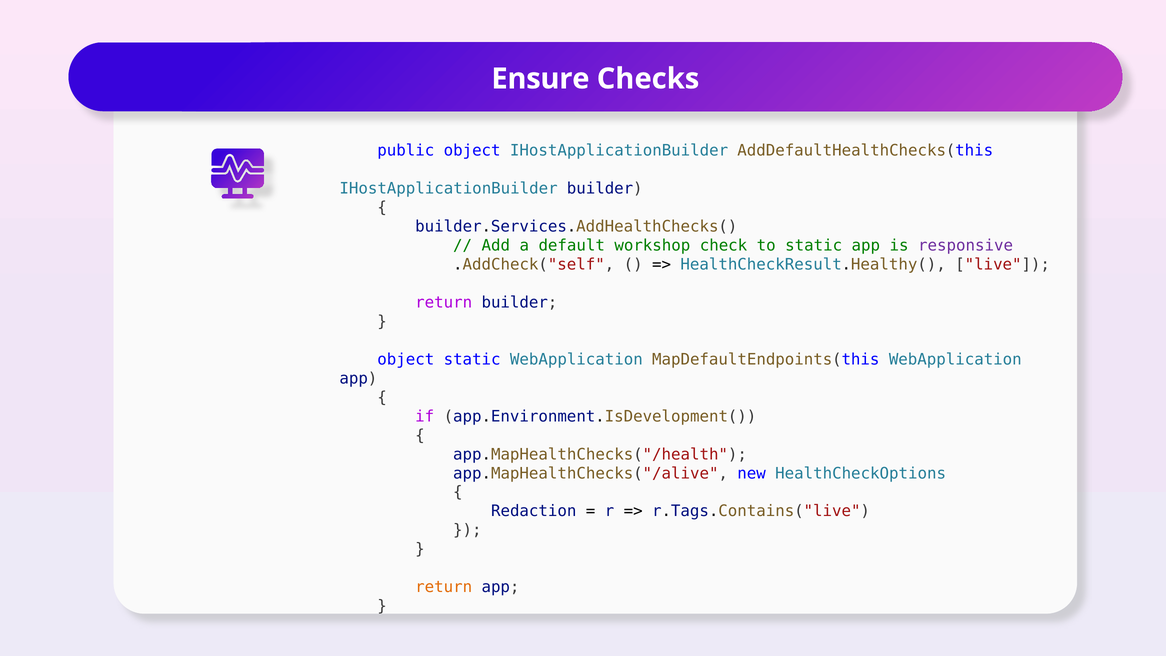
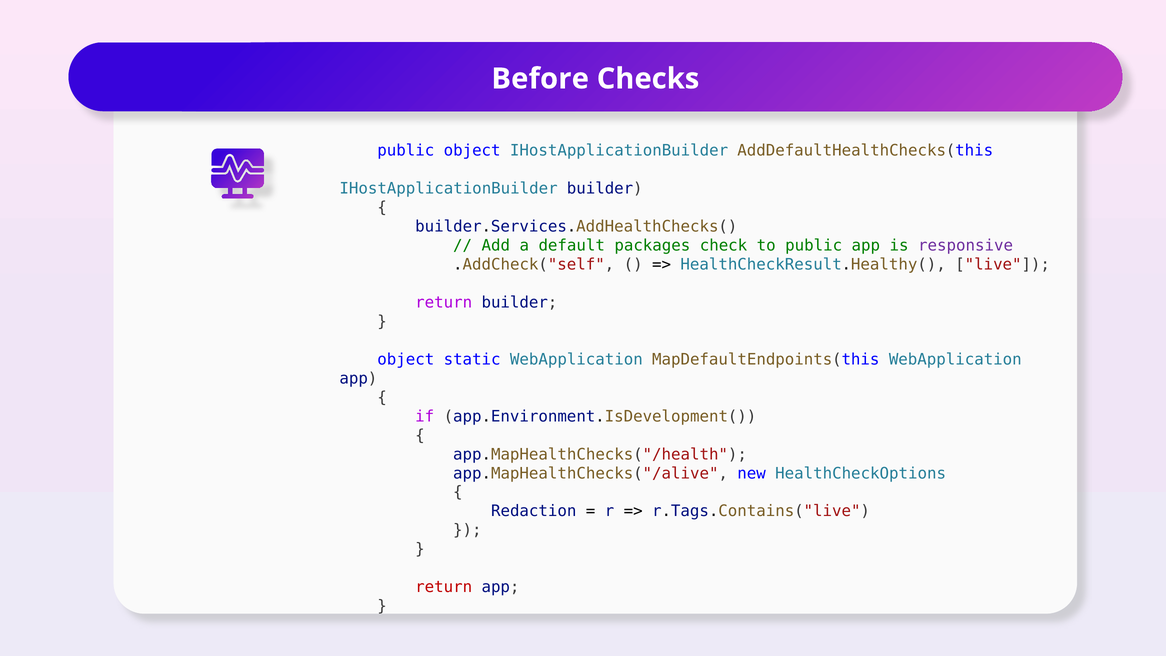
Ensure: Ensure -> Before (540, 79)
workshop: workshop -> packages (652, 246)
to static: static -> public (814, 246)
return colour: orange -> red (444, 587)
